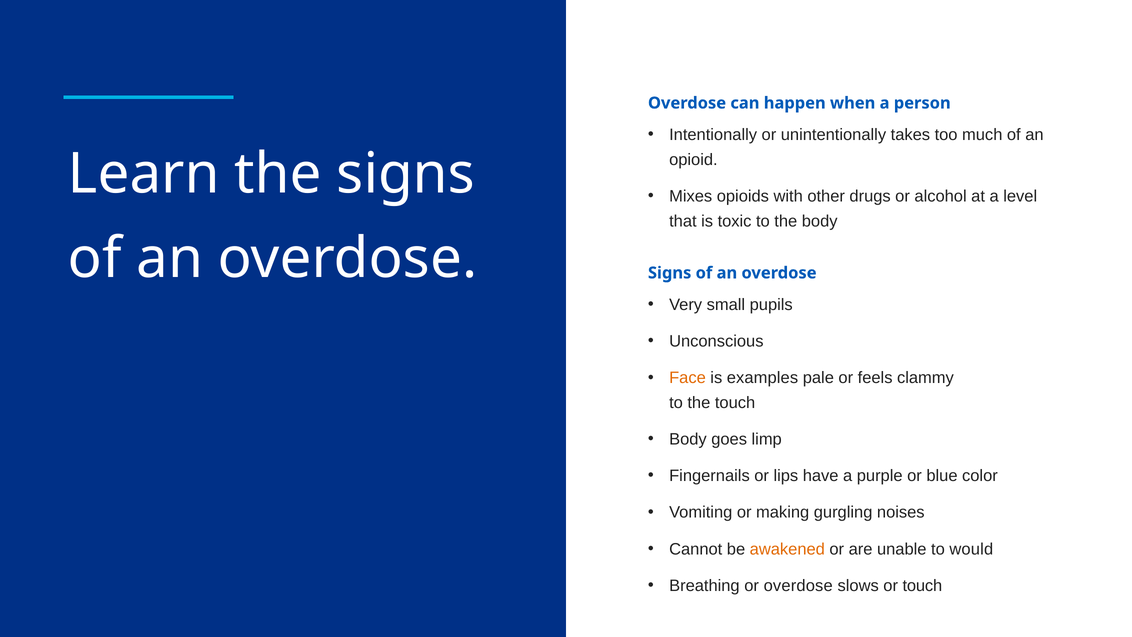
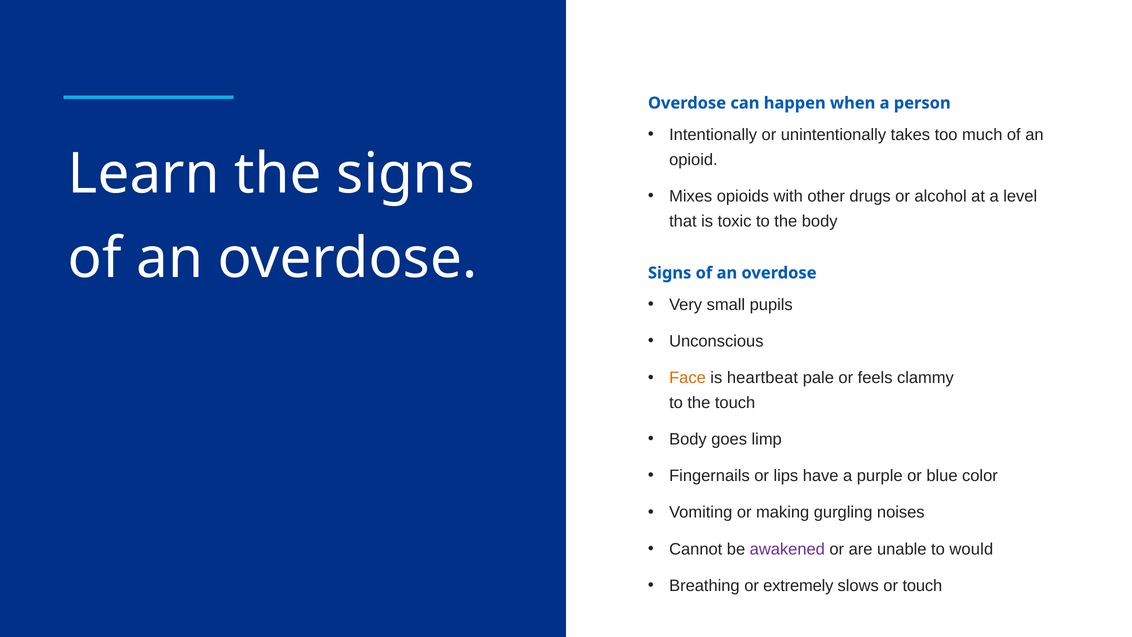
examples: examples -> heartbeat (762, 378)
awakened colour: orange -> purple (787, 549)
or overdose: overdose -> extremely (798, 586)
